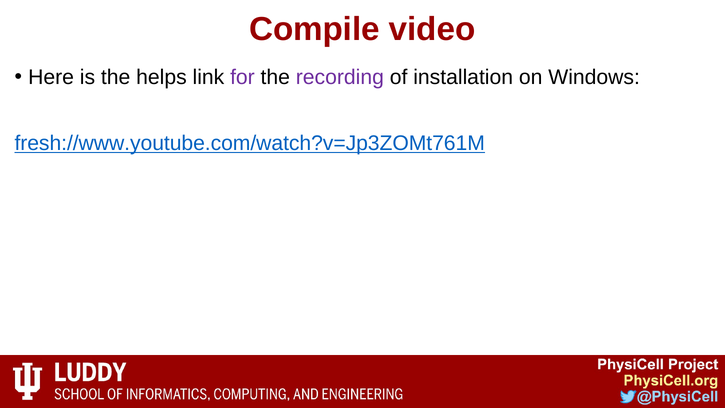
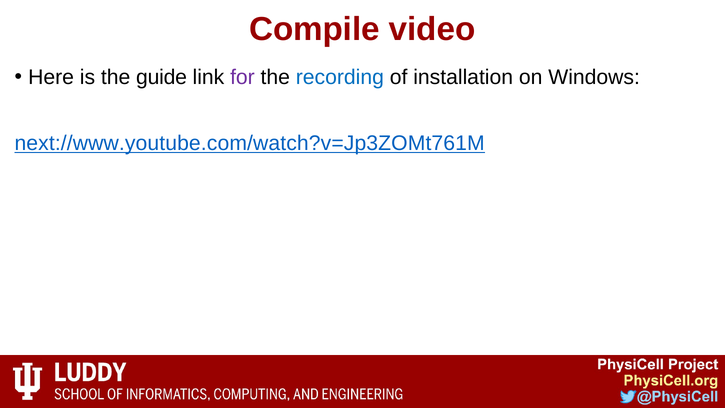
helps: helps -> guide (162, 77)
recording colour: purple -> blue (340, 77)
fresh://www.youtube.com/watch?v=Jp3ZOMt761M: fresh://www.youtube.com/watch?v=Jp3ZOMt761M -> next://www.youtube.com/watch?v=Jp3ZOMt761M (250, 143)
